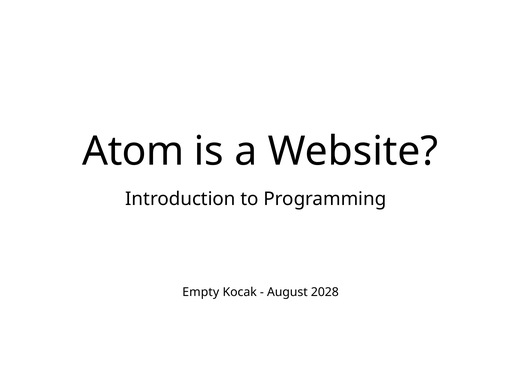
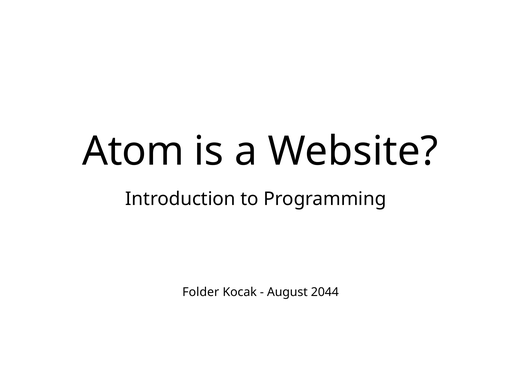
Empty: Empty -> Folder (201, 292)
2028: 2028 -> 2044 (325, 292)
